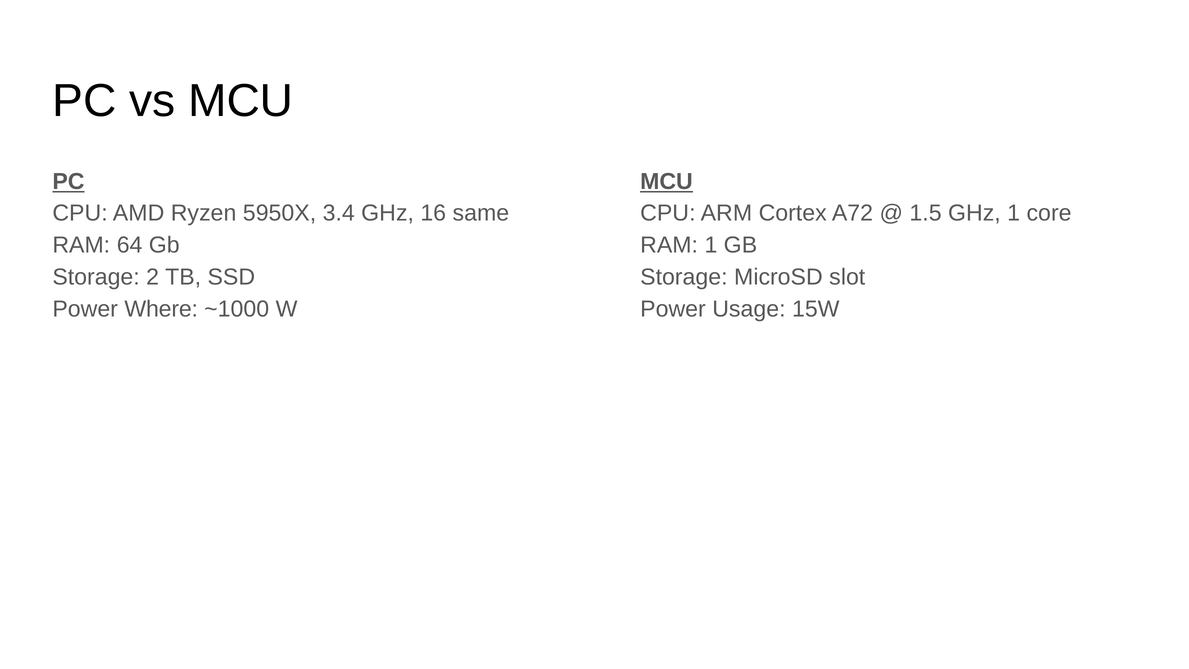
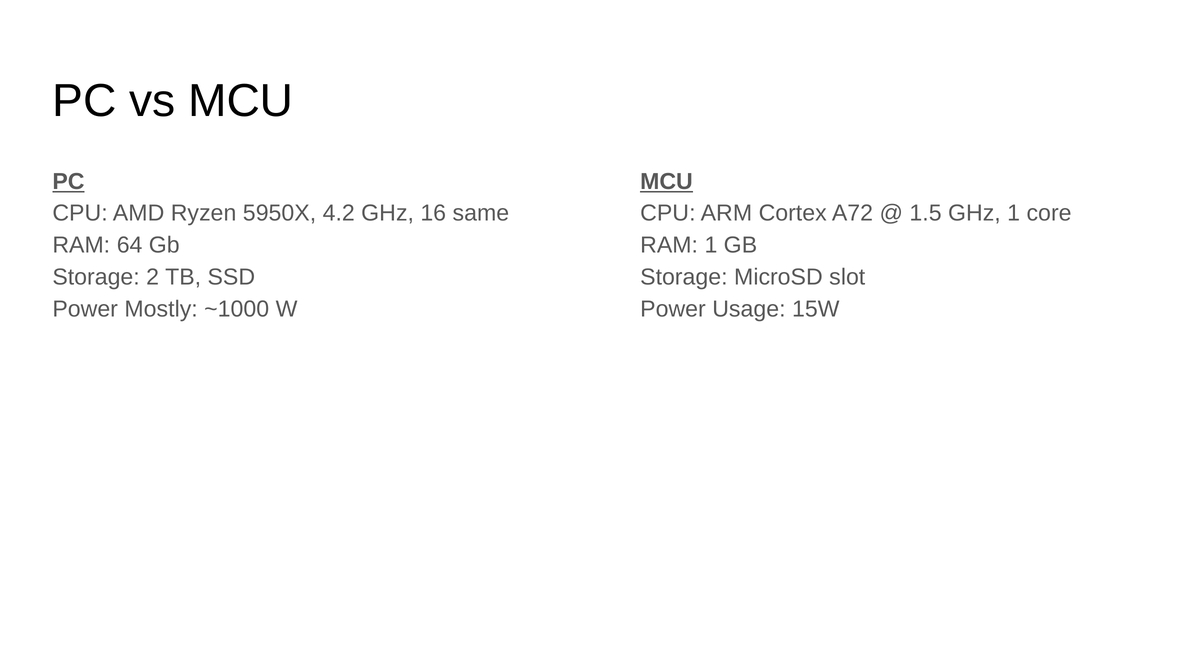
3.4: 3.4 -> 4.2 (339, 213)
Where: Where -> Mostly (161, 309)
